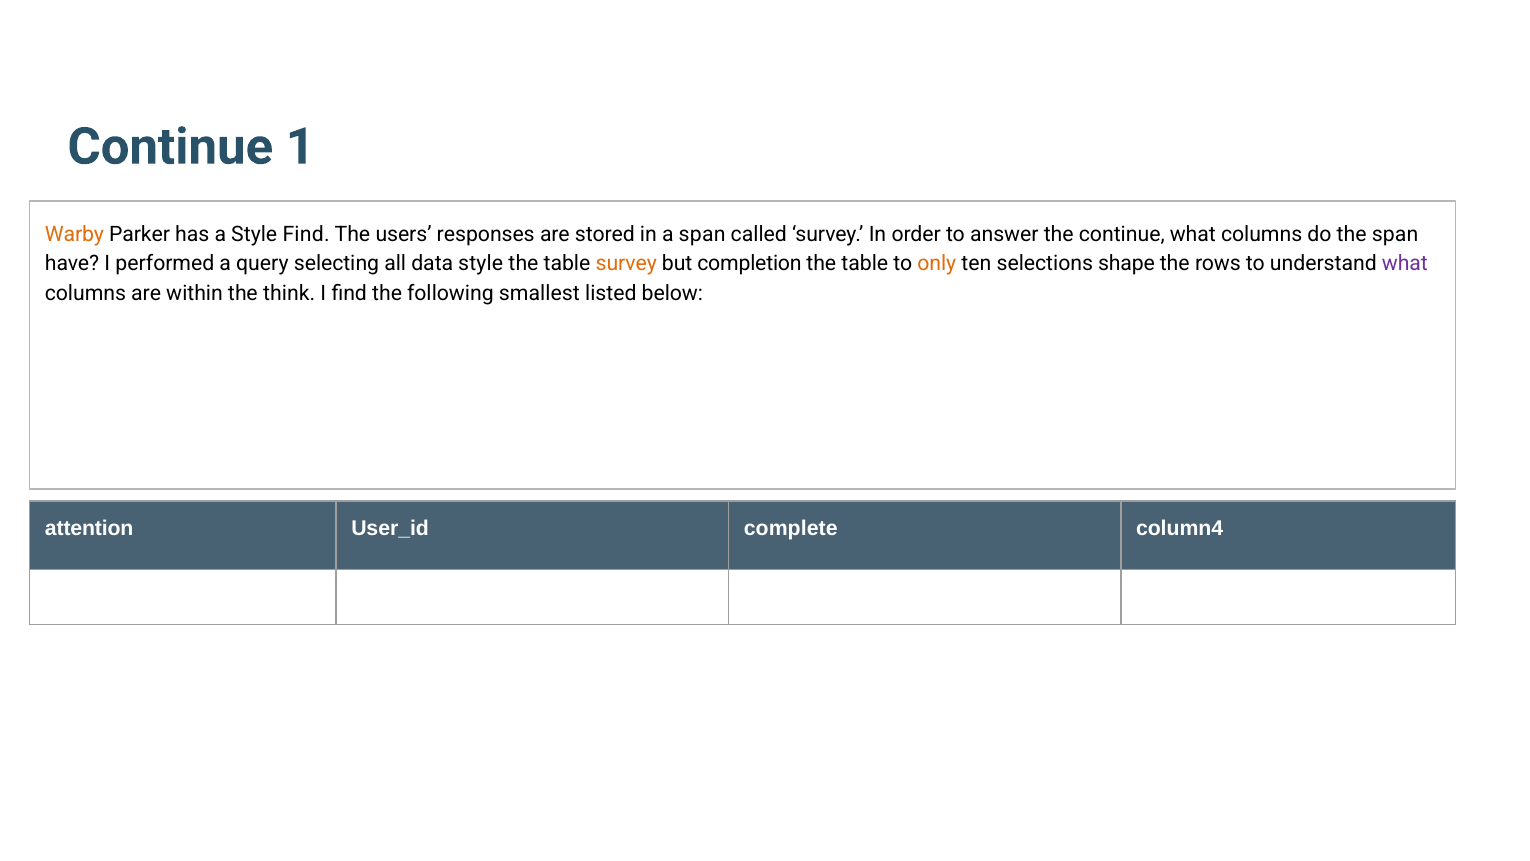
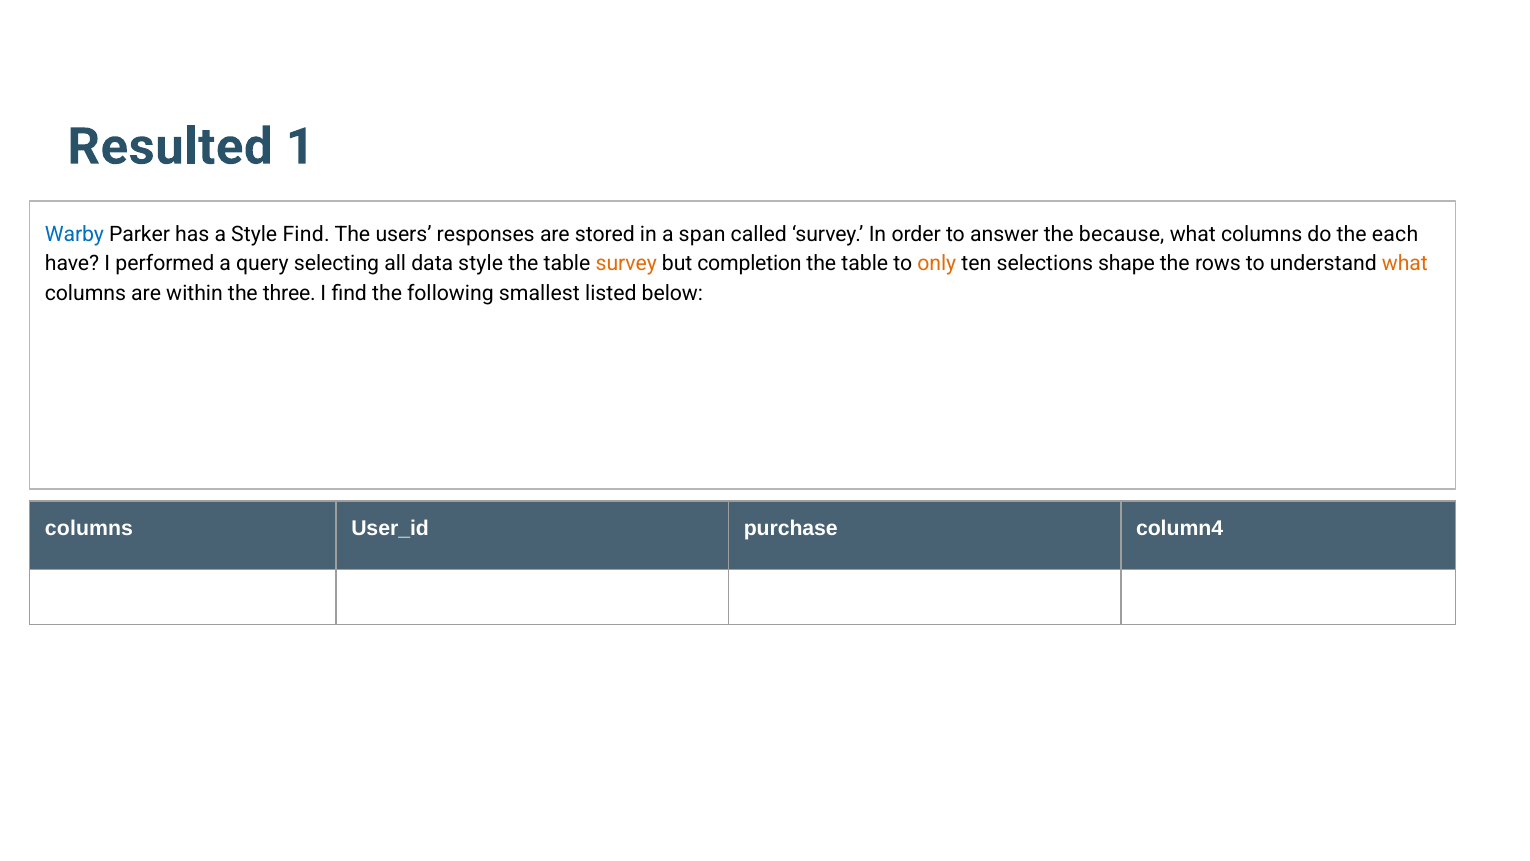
Continue: Continue -> Resulted (170, 147)
Warby colour: orange -> blue (74, 234)
the continue: continue -> because (1122, 234)
the span: span -> each (1395, 234)
what colour: purple -> orange (1405, 264)
think: think -> three (289, 293)
attention: attention -> columns (89, 528)
complete: complete -> purchase (791, 528)
